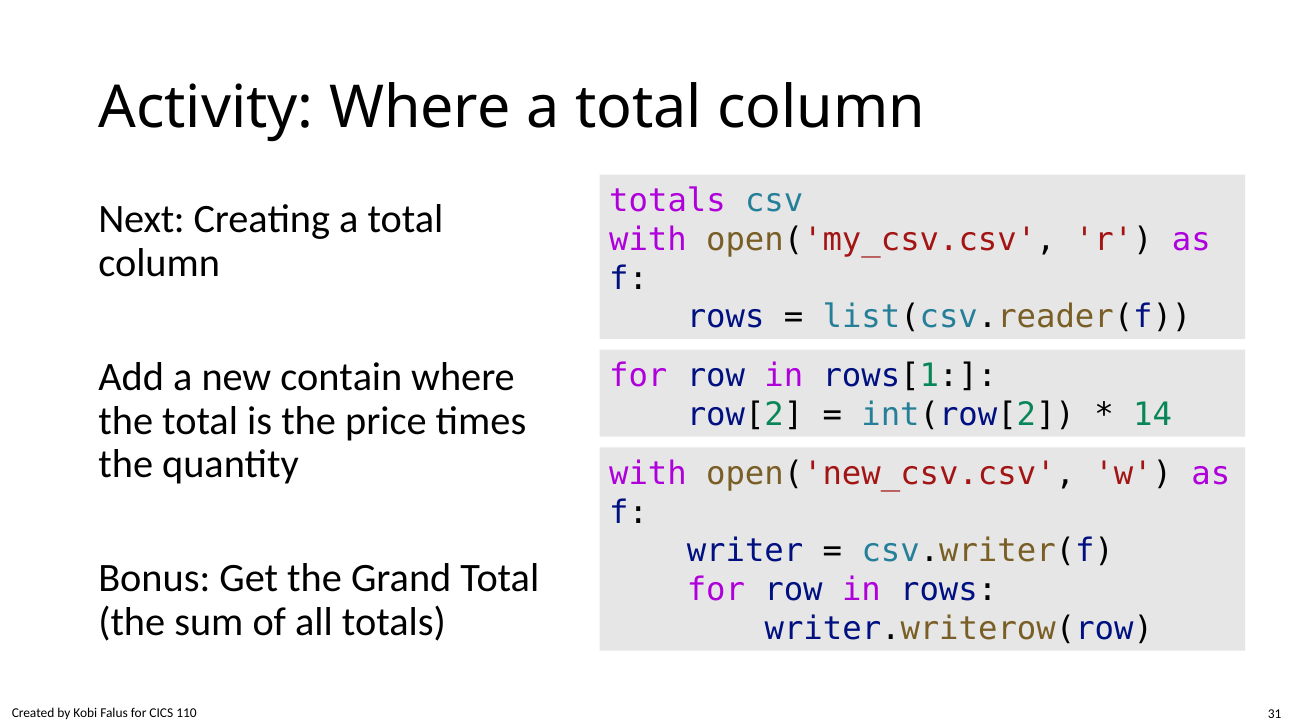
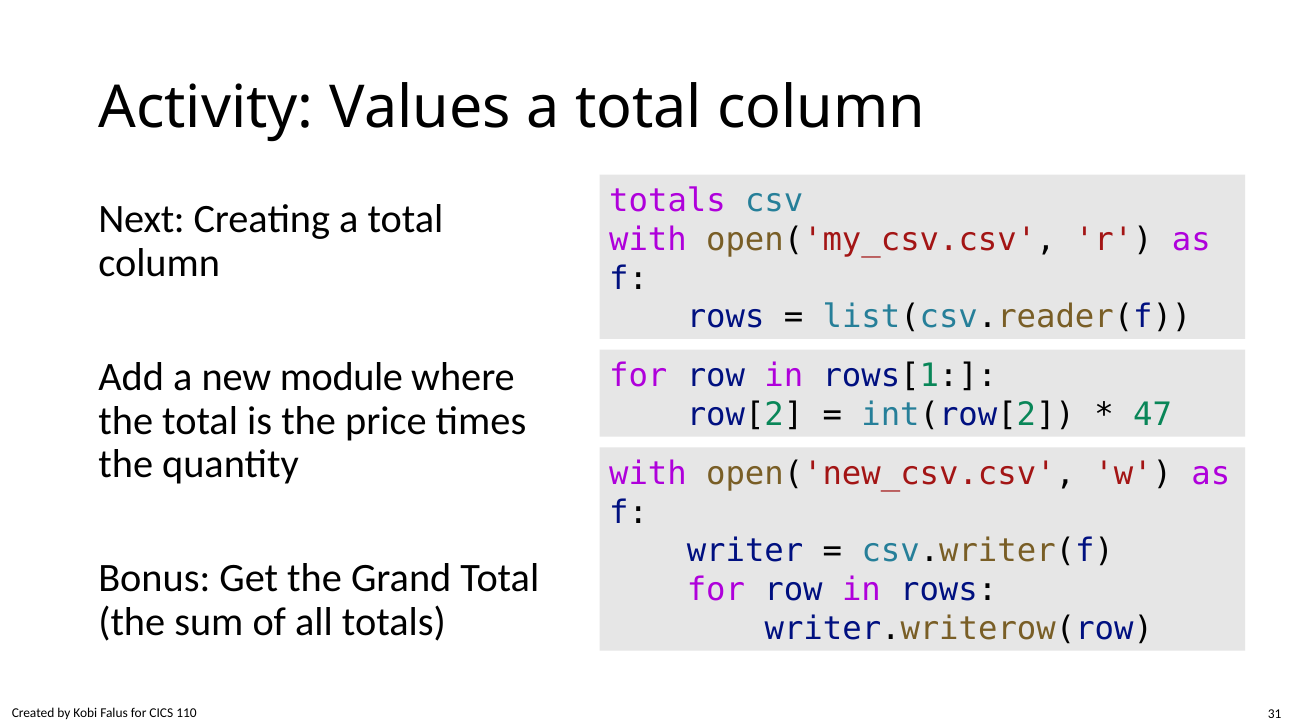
Activity Where: Where -> Values (420, 108)
contain: contain -> module (341, 377)
14: 14 -> 47 (1153, 415)
